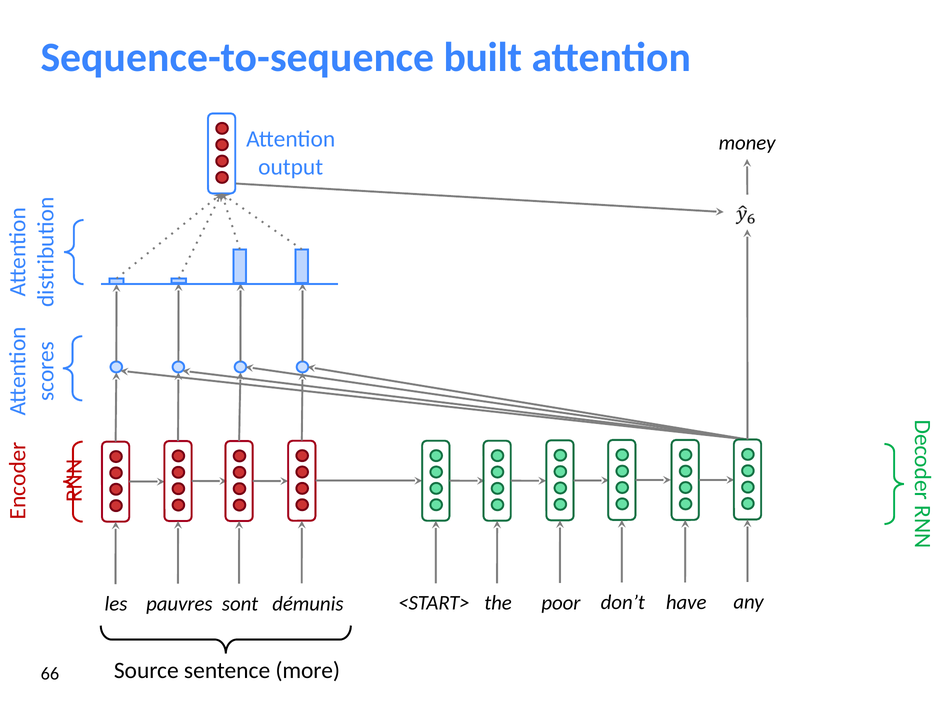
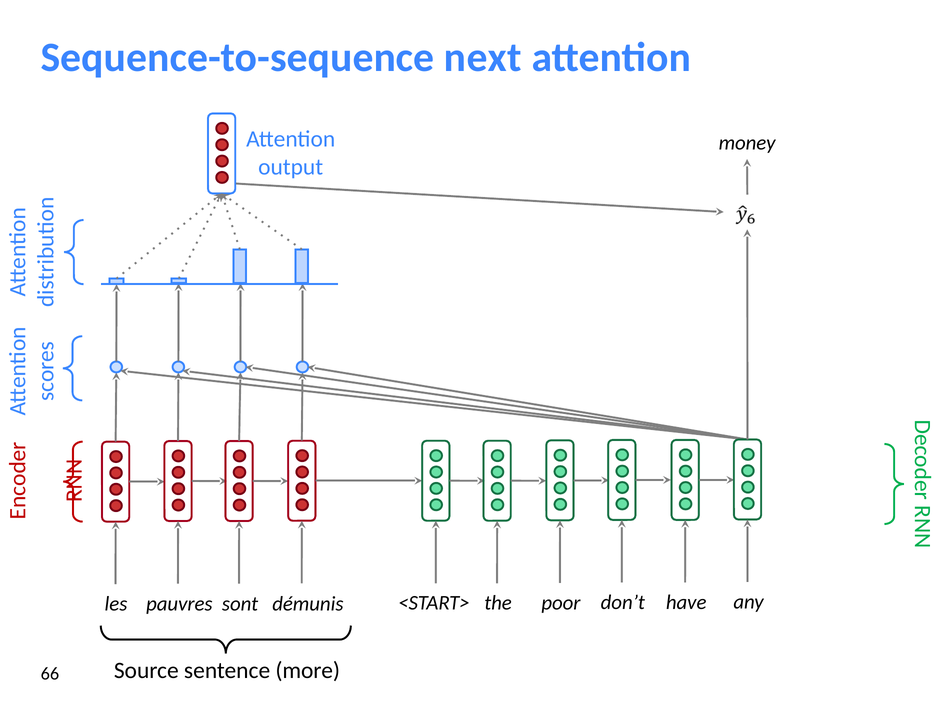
built: built -> next (483, 58)
